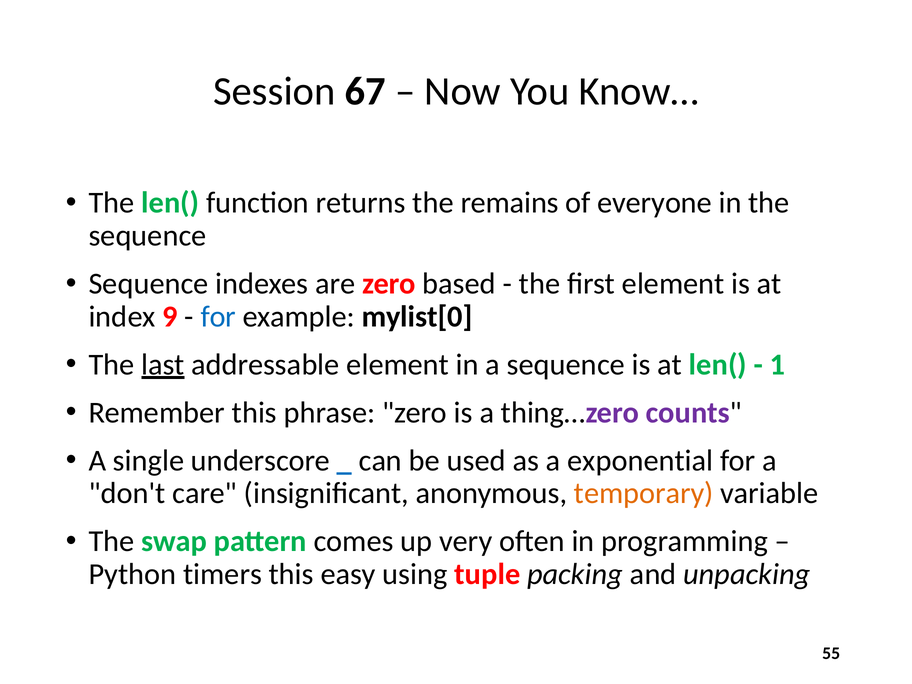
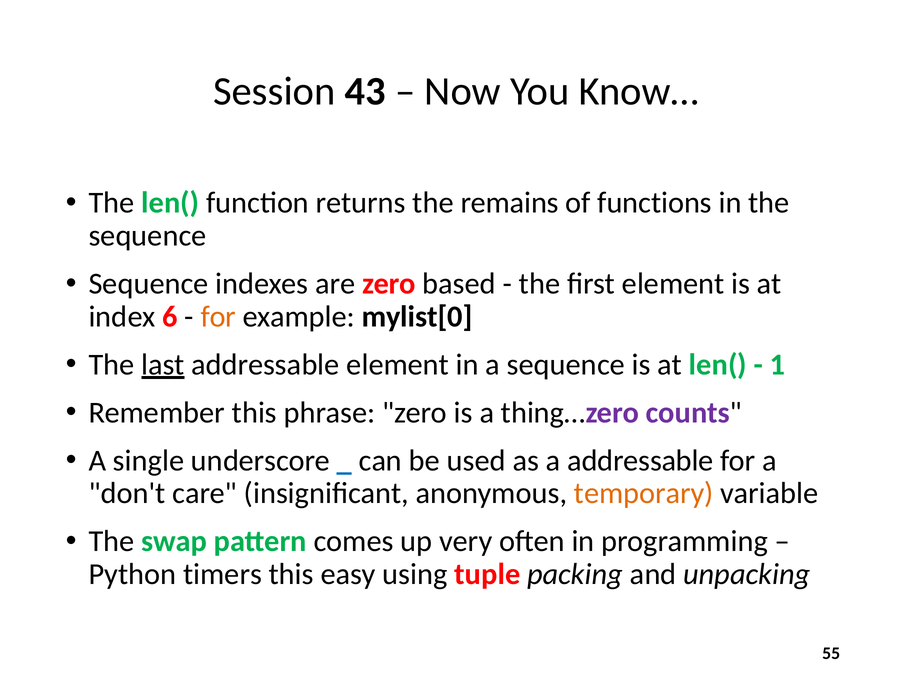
67: 67 -> 43 (365, 91)
everyone: everyone -> functions (655, 203)
9: 9 -> 6 (170, 317)
for colour: blue -> orange (218, 317)
a exponential: exponential -> addressable (640, 461)
